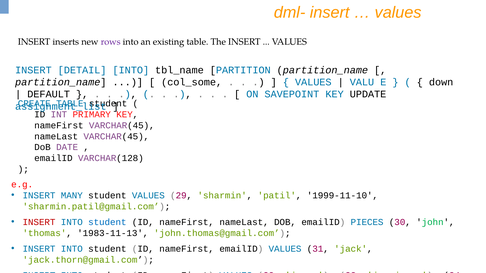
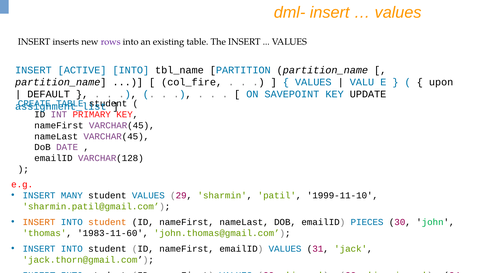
DETAIL: DETAIL -> ACTIVE (82, 70)
col_some: col_some -> col_fire (192, 82)
down: down -> upon (441, 82)
INSERT colour: red -> orange (39, 222)
student colour: blue -> orange (107, 222)
1983-11-13: 1983-11-13 -> 1983-11-60 (113, 233)
